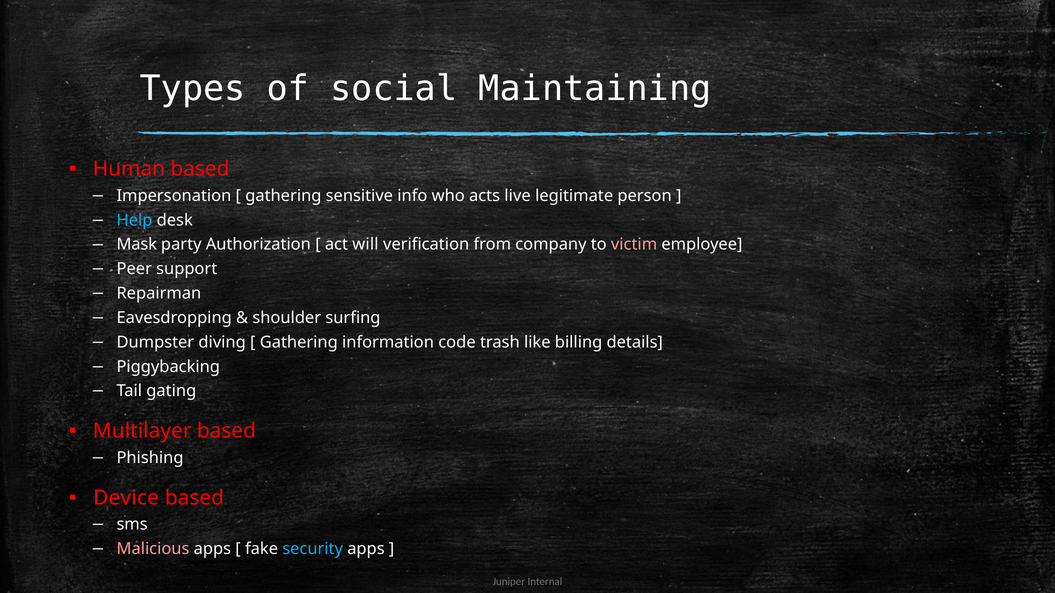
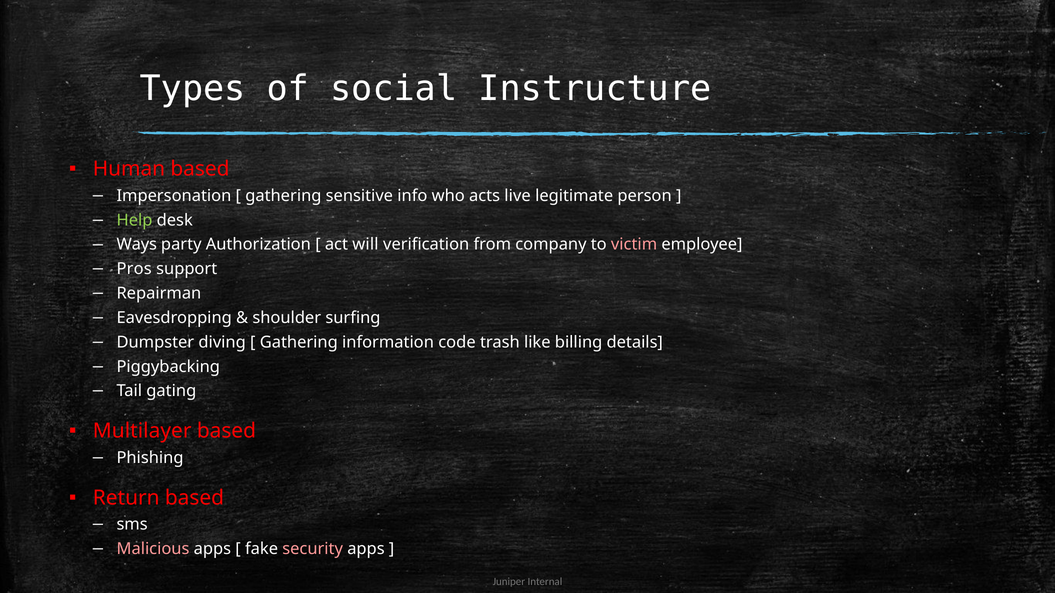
Maintaining: Maintaining -> Instructure (595, 89)
Help colour: light blue -> light green (134, 220)
Mask: Mask -> Ways (137, 245)
Peer: Peer -> Pros (134, 269)
Device: Device -> Return (126, 498)
security colour: light blue -> pink (313, 549)
